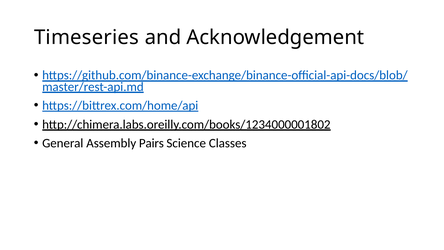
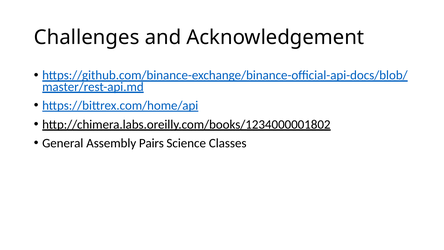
Timeseries: Timeseries -> Challenges (87, 37)
